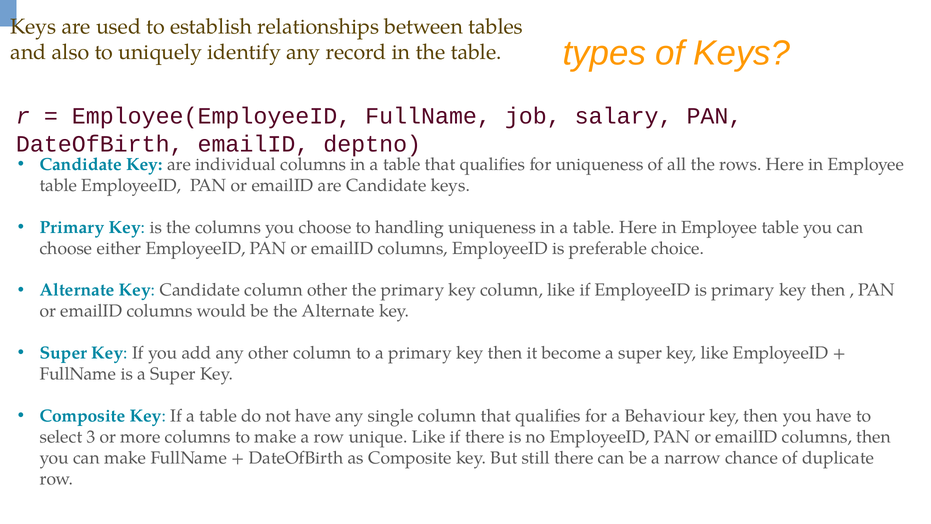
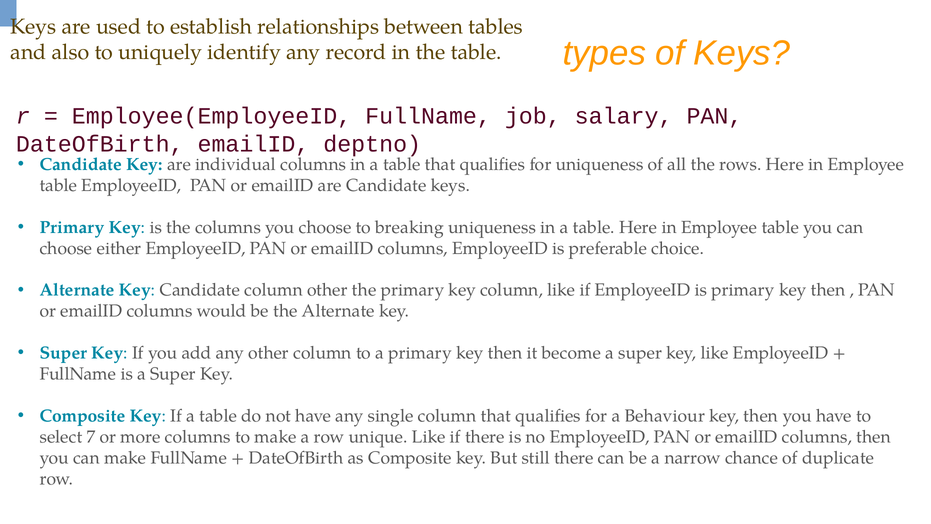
handling: handling -> breaking (410, 227)
3: 3 -> 7 (91, 437)
